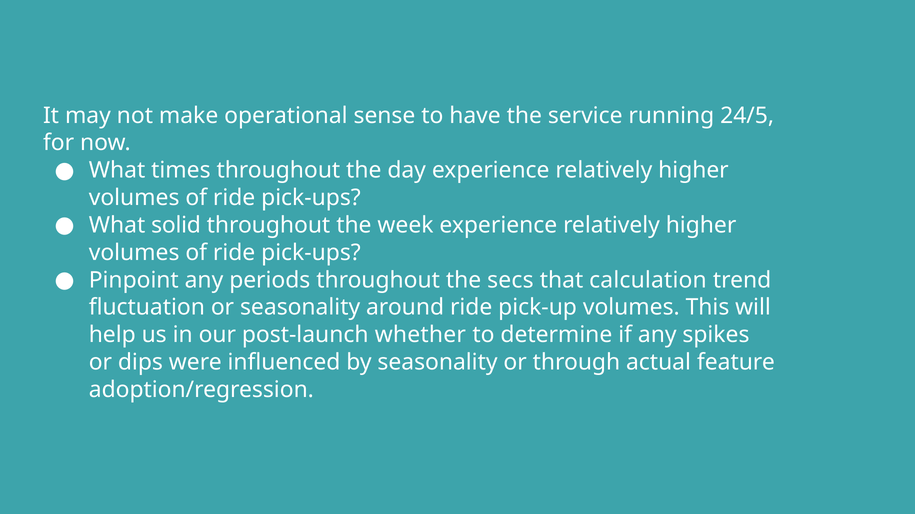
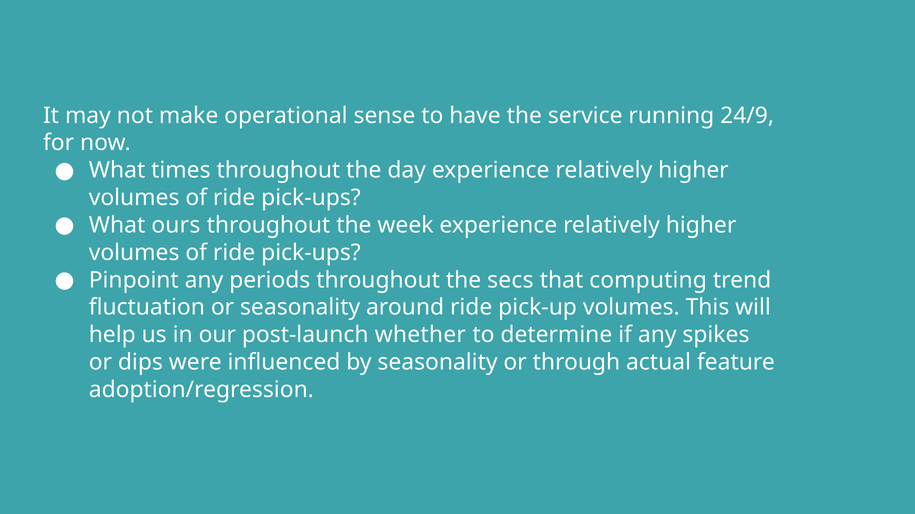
24/5: 24/5 -> 24/9 (747, 116)
solid: solid -> ours (176, 225)
calculation: calculation -> computing (648, 280)
